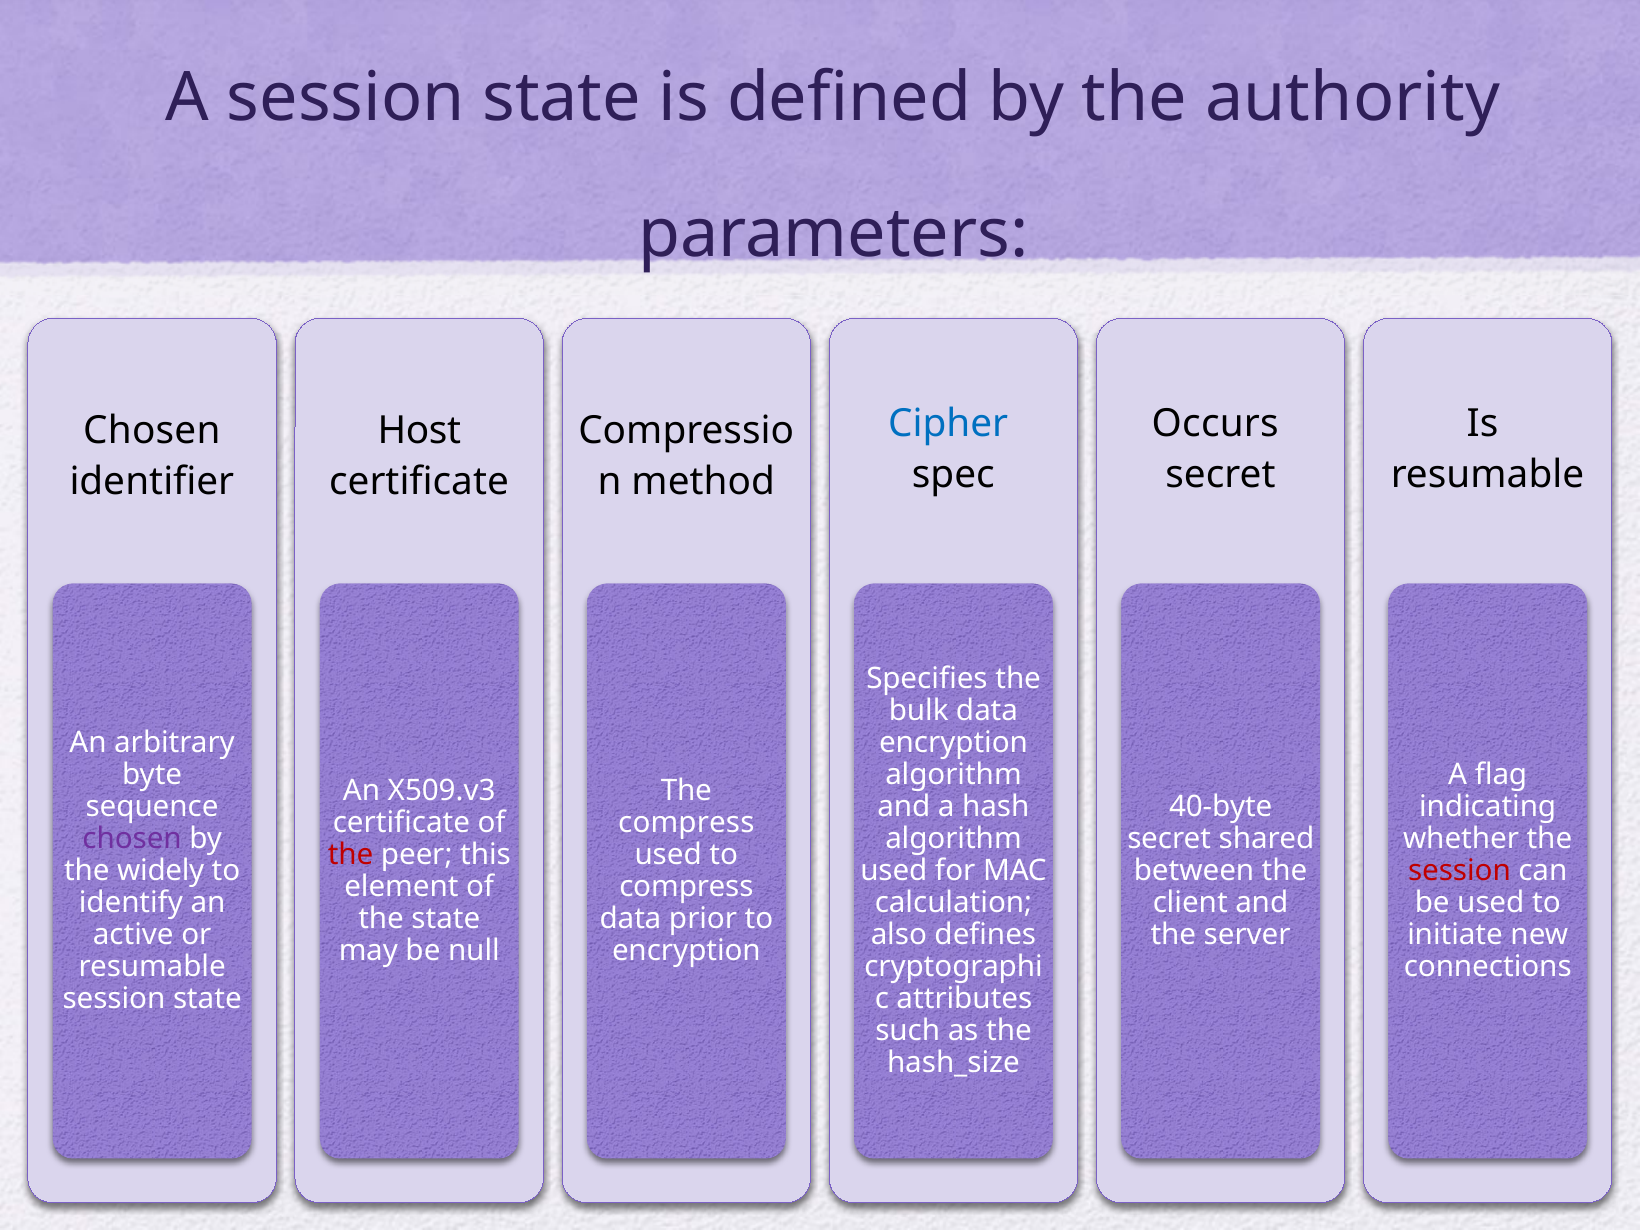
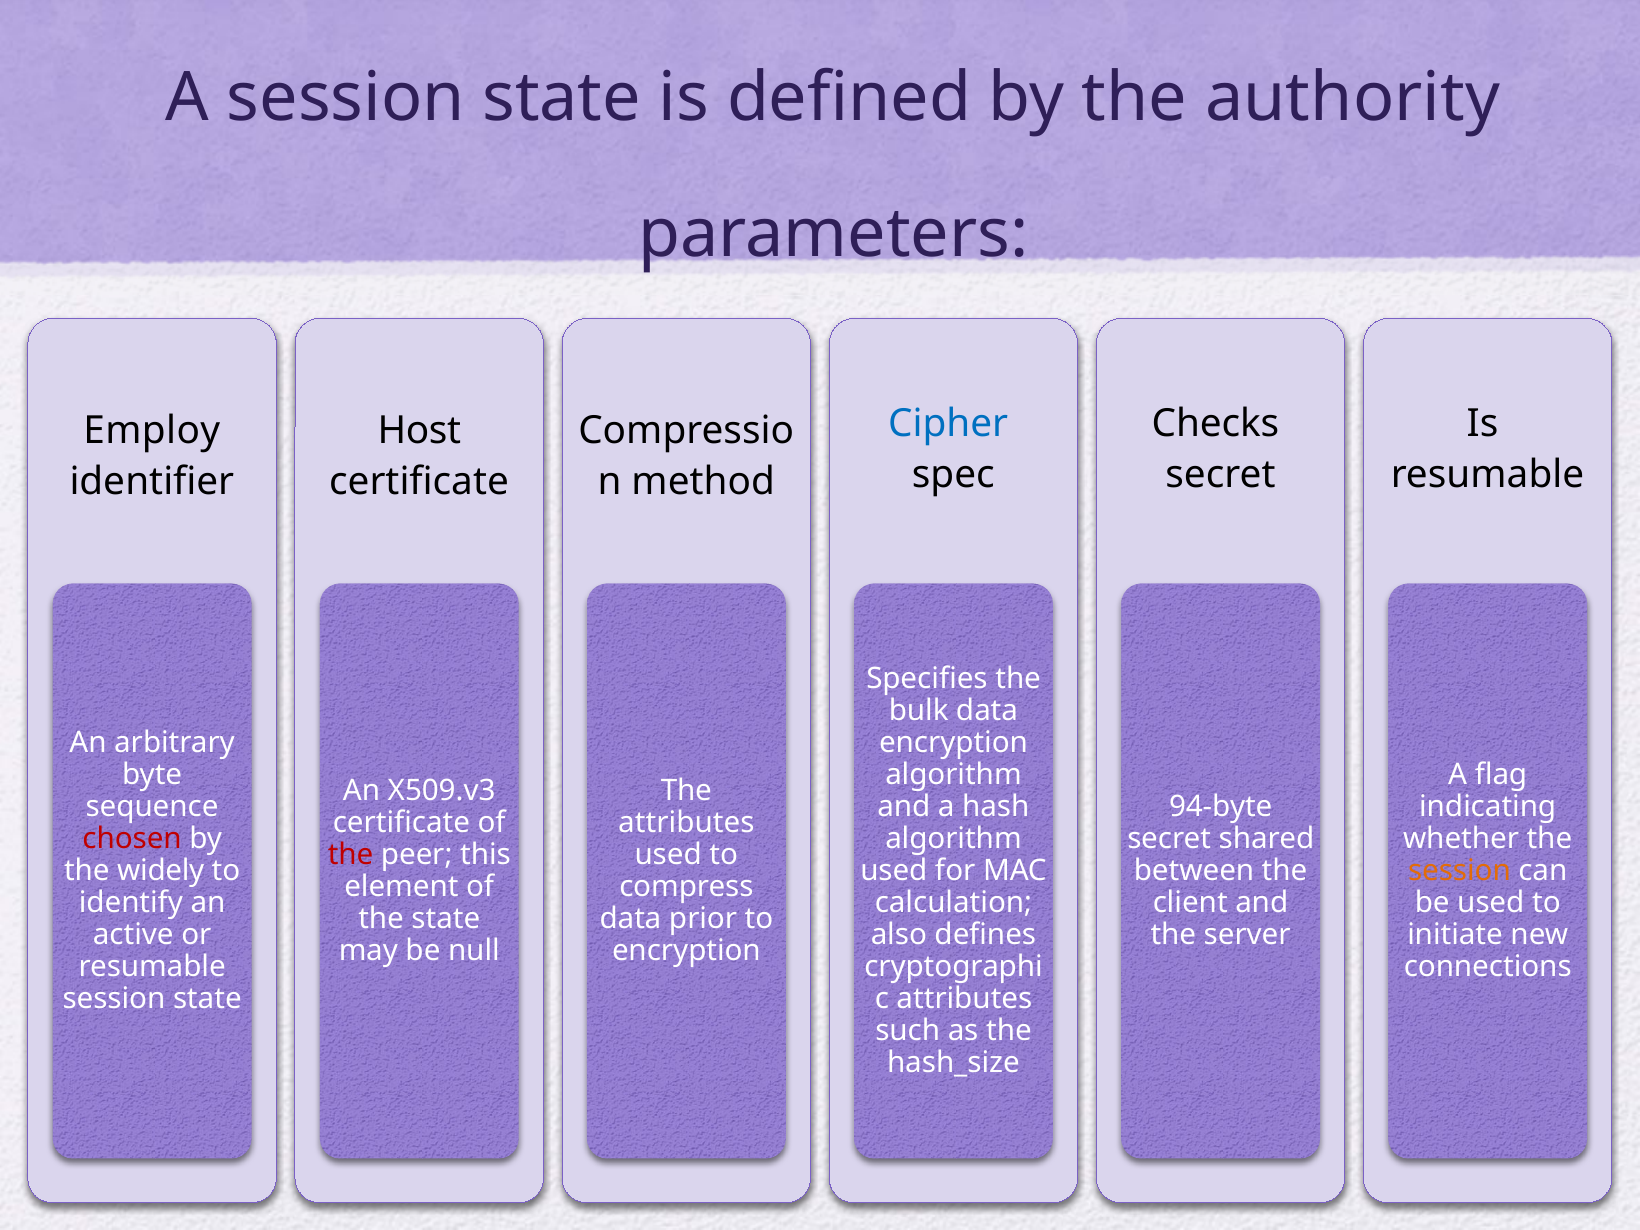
Occurs: Occurs -> Checks (1215, 424)
Chosen: Chosen -> Employ (152, 430)
40-byte: 40-byte -> 94-byte (1221, 807)
compress: compress -> attributes (686, 823)
chosen colour: purple -> red (132, 839)
session colour: red -> orange (1459, 871)
